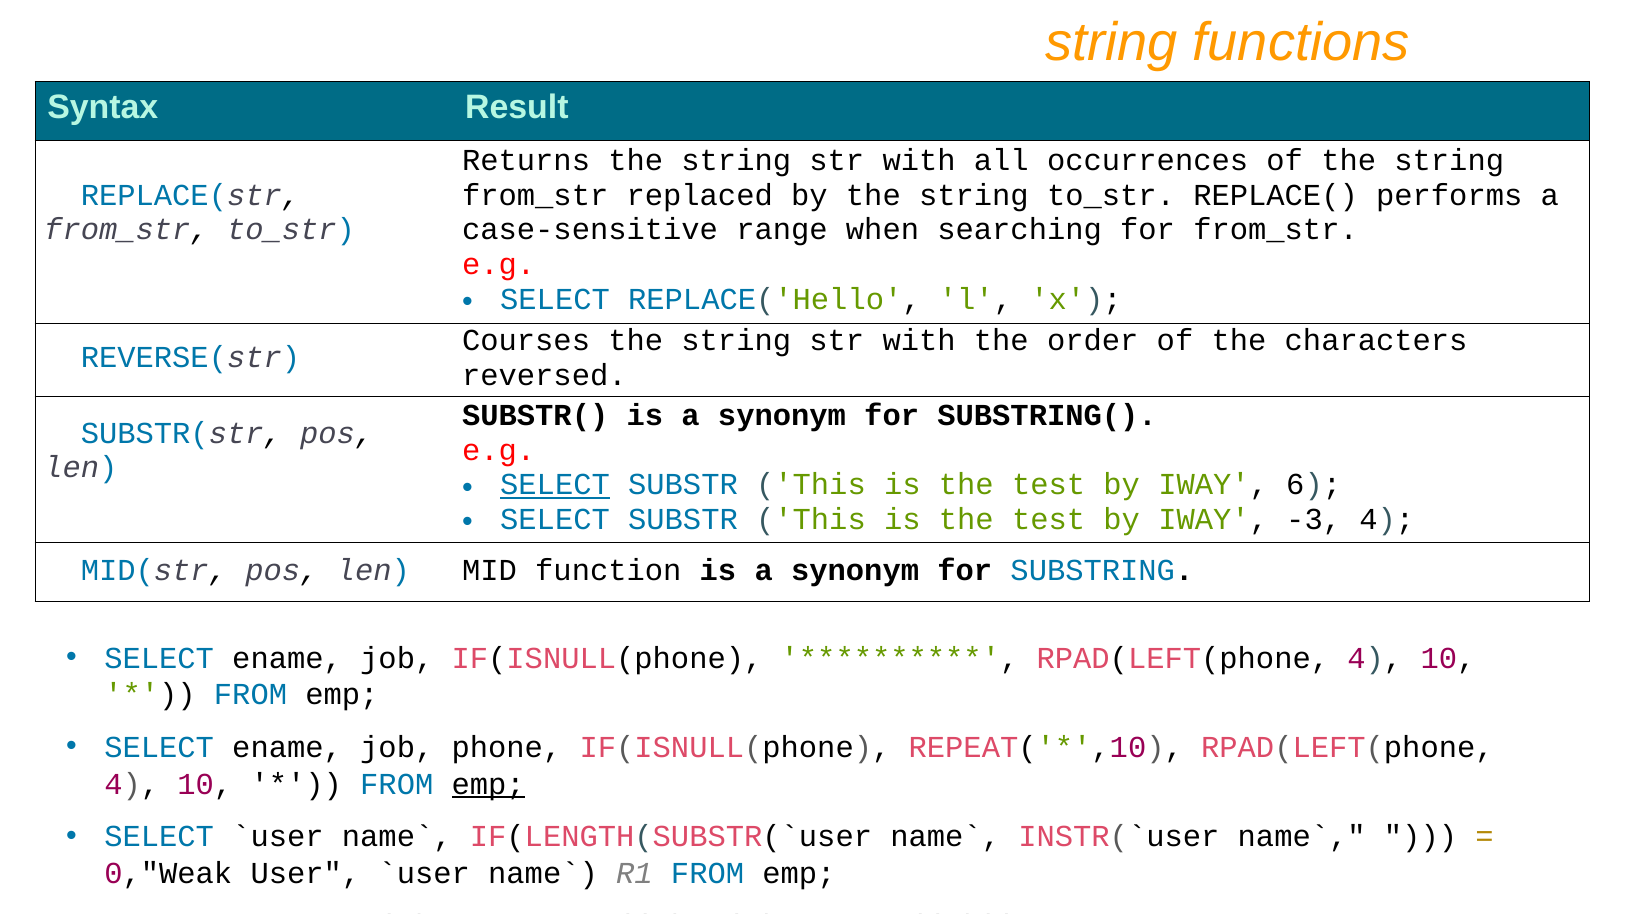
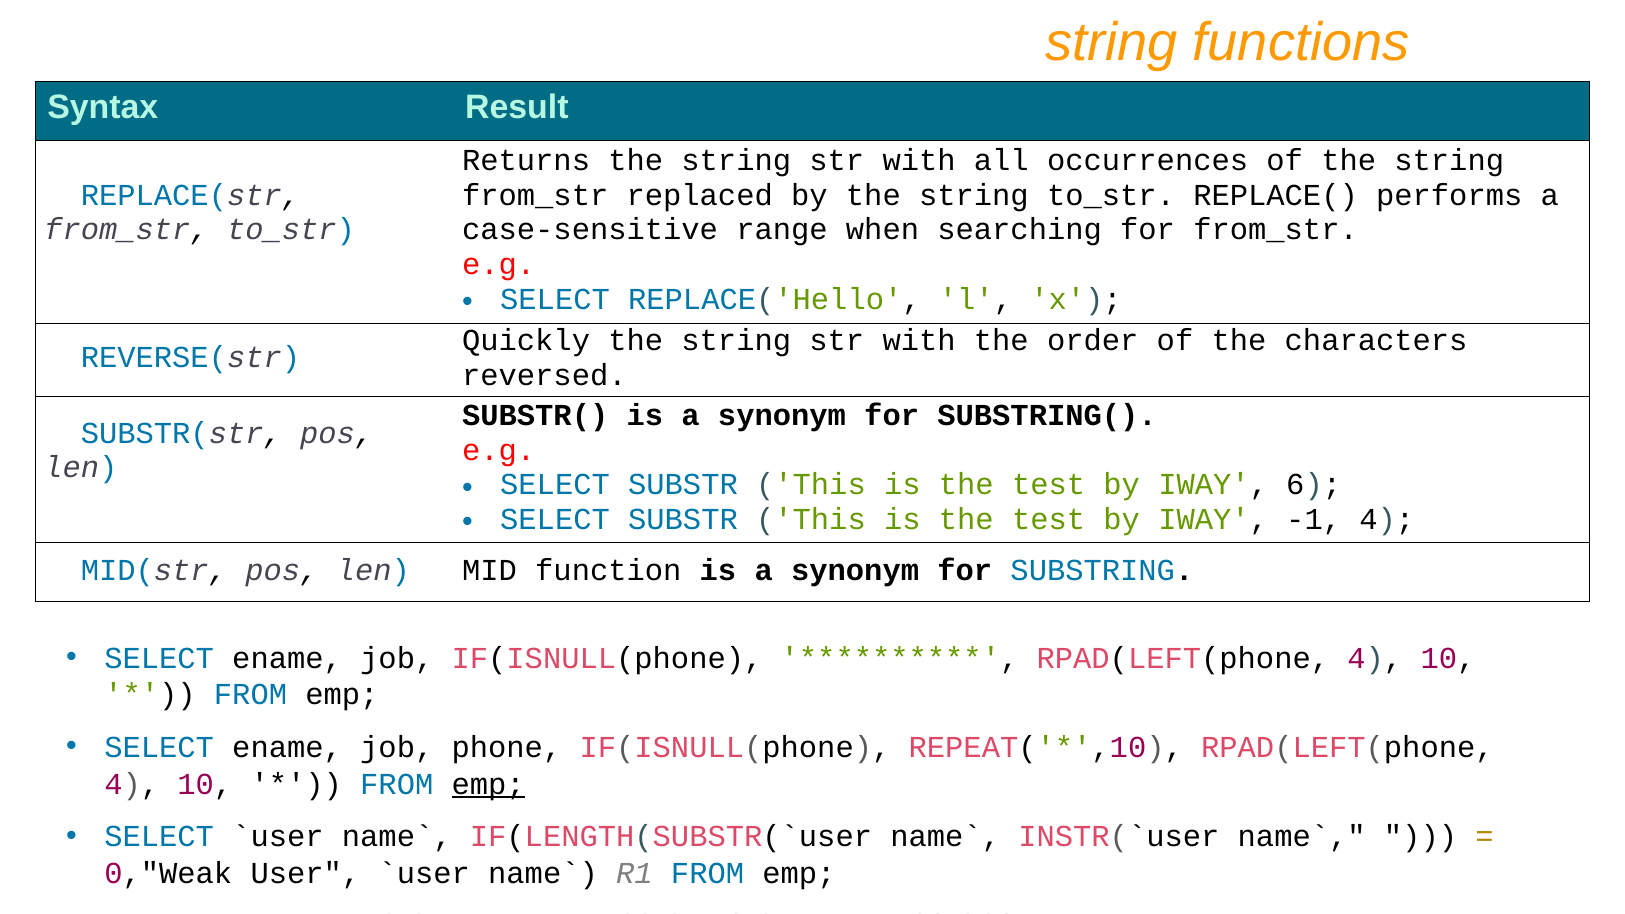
Courses: Courses -> Quickly (526, 341)
SELECT underline: present -> none (555, 485)
-3: -3 -> -1 (1314, 520)
